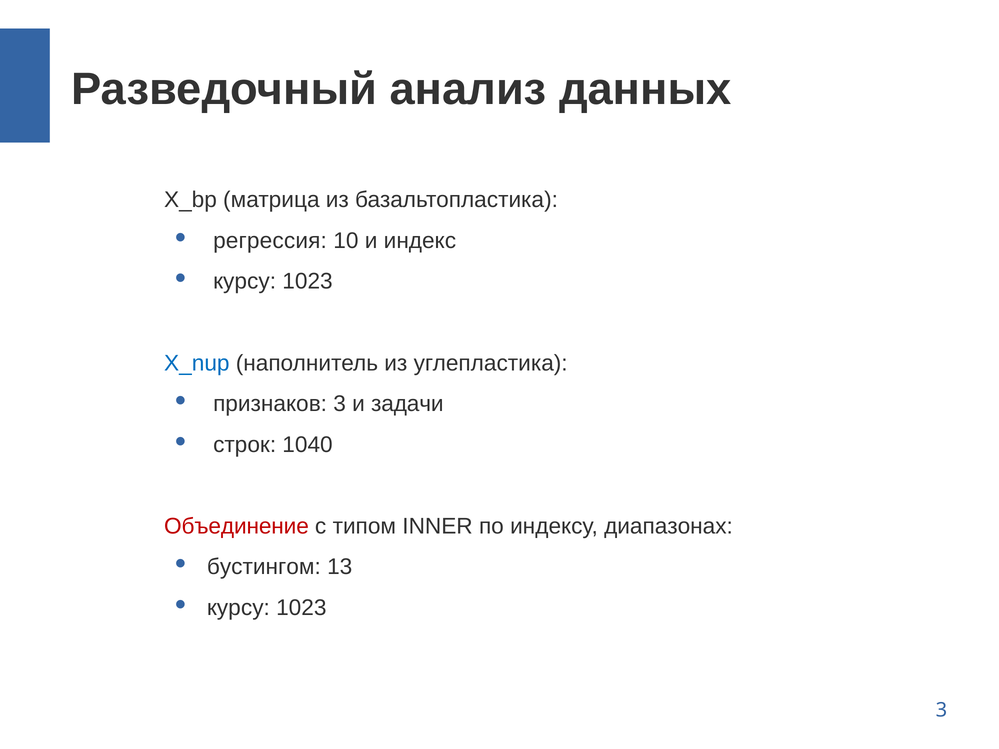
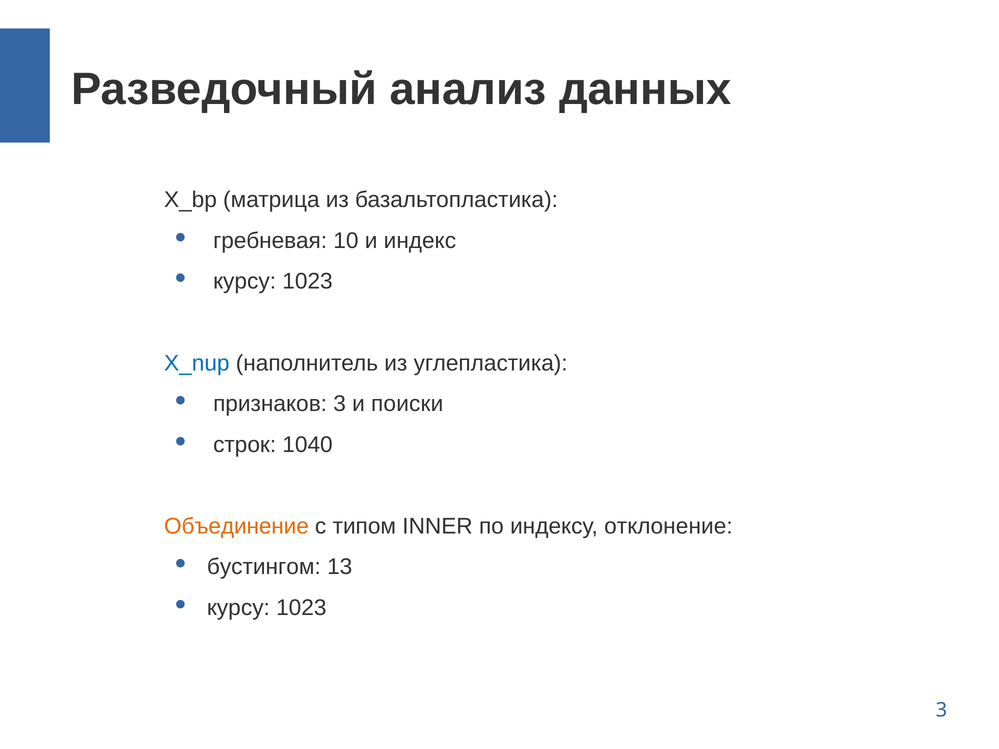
регрессия: регрессия -> гребневая (270, 241)
задачи: задачи -> поиски (407, 404)
Объединение colour: red -> orange (236, 526)
диапазонах: диапазонах -> отклонение (668, 526)
